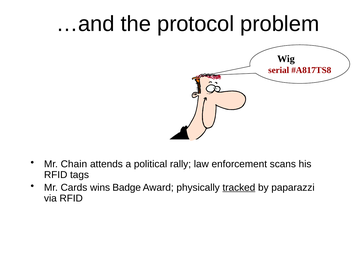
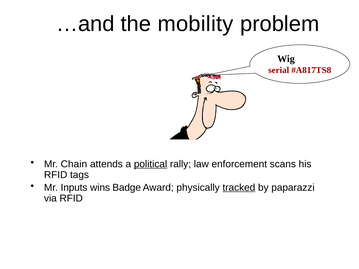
protocol: protocol -> mobility (196, 24)
political underline: none -> present (151, 164)
Cards: Cards -> Inputs (74, 188)
